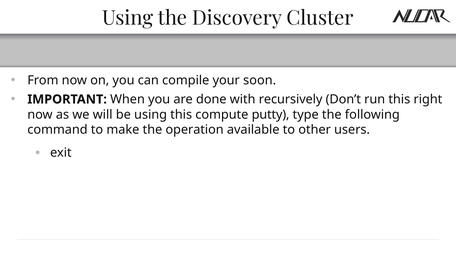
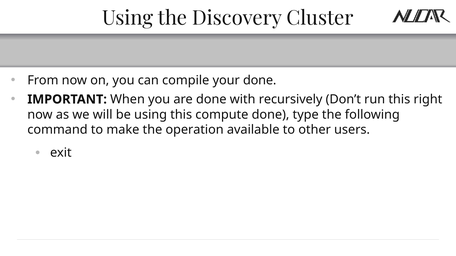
your soon: soon -> done (260, 81)
compute putty: putty -> done (271, 115)
